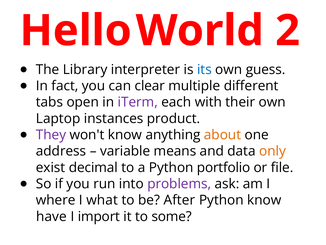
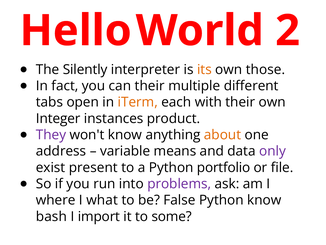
Library: Library -> Silently (85, 69)
its colour: blue -> orange (204, 69)
guess: guess -> those (265, 69)
can clear: clear -> their (150, 86)
iTerm colour: purple -> orange (138, 102)
Laptop: Laptop -> Integer (58, 118)
only colour: orange -> purple (272, 151)
decimal: decimal -> present (93, 167)
After: After -> False (179, 200)
have: have -> bash (51, 216)
